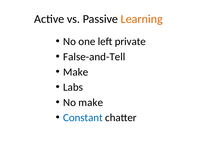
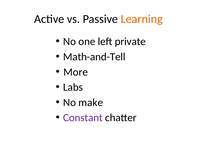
False-and-Tell: False-and-Tell -> Math-and-Tell (94, 57)
Make: Make -> More (76, 72)
Constant colour: blue -> purple (83, 118)
